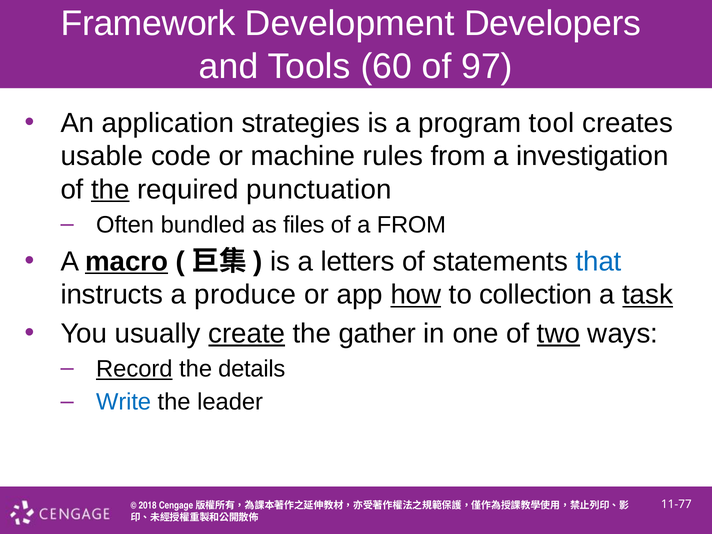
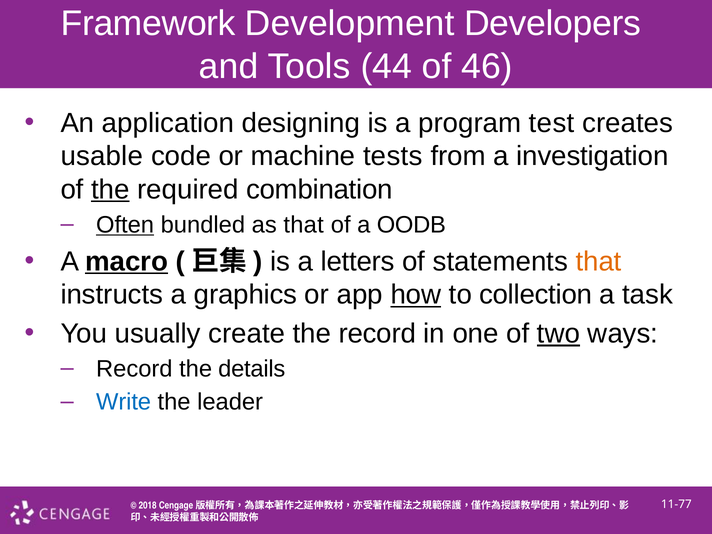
60: 60 -> 44 (386, 66)
97: 97 -> 46 (487, 66)
strategies: strategies -> designing (301, 123)
tool: tool -> test (552, 123)
rules: rules -> tests (393, 156)
punctuation: punctuation -> combination (319, 189)
Often underline: none -> present (125, 225)
as files: files -> that (304, 225)
a FROM: FROM -> OODB (411, 225)
that colour: blue -> orange (599, 261)
produce: produce -> graphics (246, 295)
task underline: present -> none (648, 295)
create underline: present -> none (247, 334)
the gather: gather -> record (377, 334)
Record underline: present -> none (134, 369)
